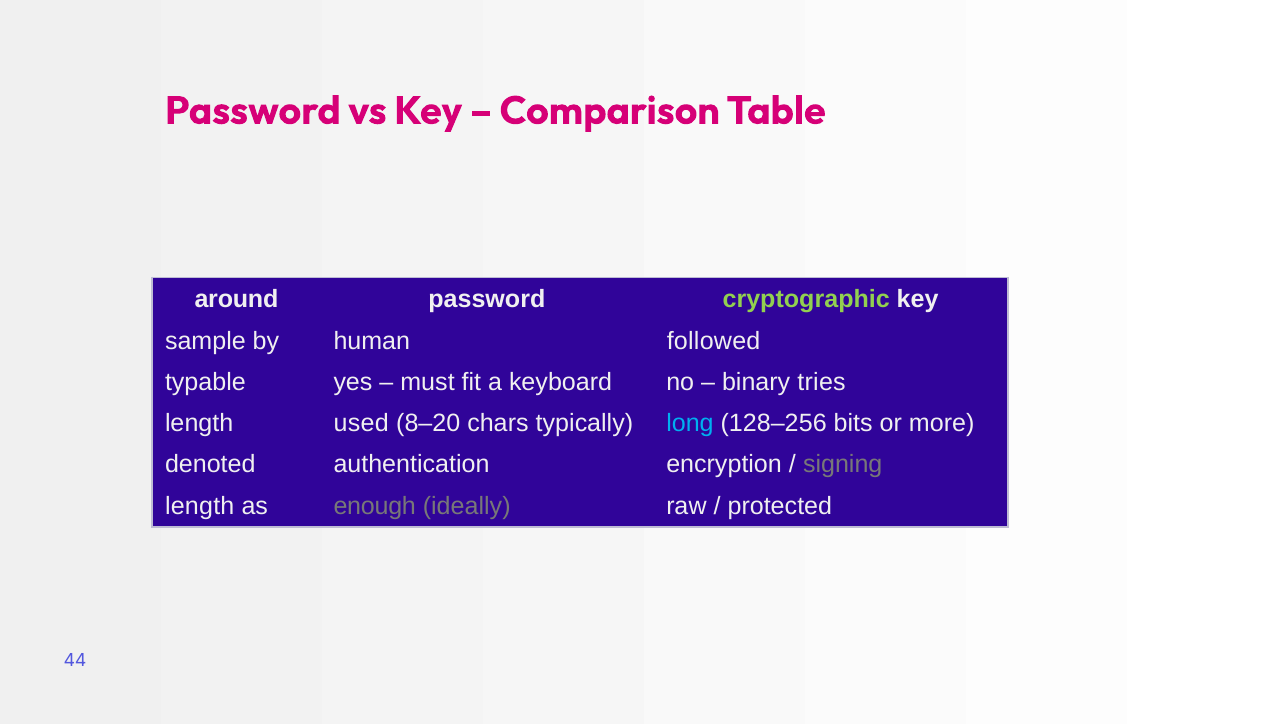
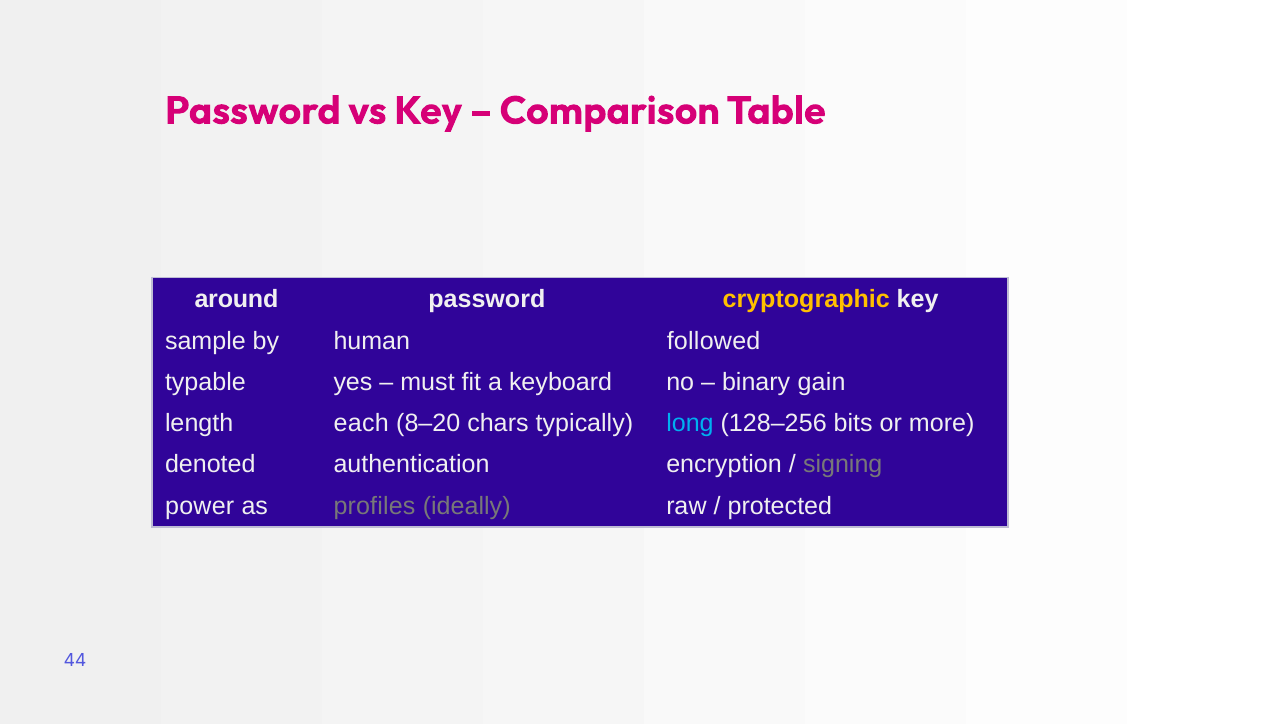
cryptographic colour: light green -> yellow (806, 299)
tries: tries -> gain (822, 382)
used: used -> each (361, 423)
length: length -> power (200, 507)
enough: enough -> profiles (374, 507)
